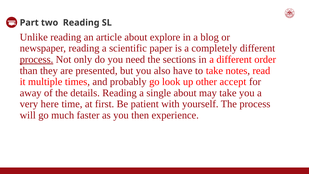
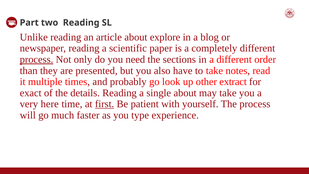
accept: accept -> extract (233, 82)
away: away -> exact (31, 93)
first underline: none -> present (105, 104)
then: then -> type (140, 115)
